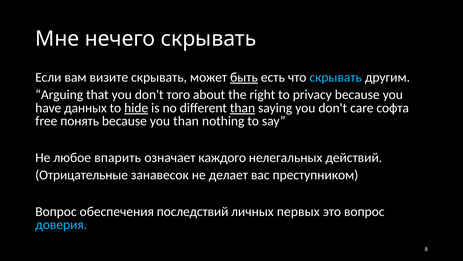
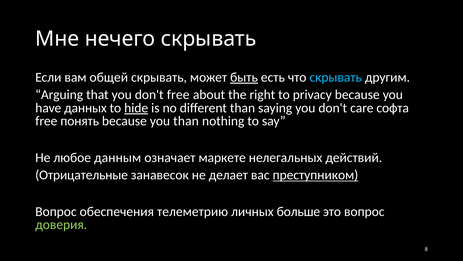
визите: визите -> общей (109, 77)
don't того: того -> free (178, 95)
than underline: present -> none (243, 108)
впарить: впарить -> данным (118, 157)
каждого: каждого -> маркете (222, 157)
преступником underline: none -> present (315, 175)
последствий: последствий -> телеметрию (193, 211)
первых: первых -> больше (298, 211)
доверия colour: light blue -> light green (61, 224)
